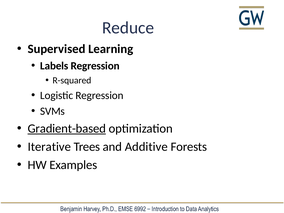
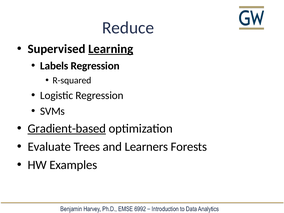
Learning underline: none -> present (111, 49)
Iterative: Iterative -> Evaluate (49, 147)
Additive: Additive -> Learners (146, 147)
